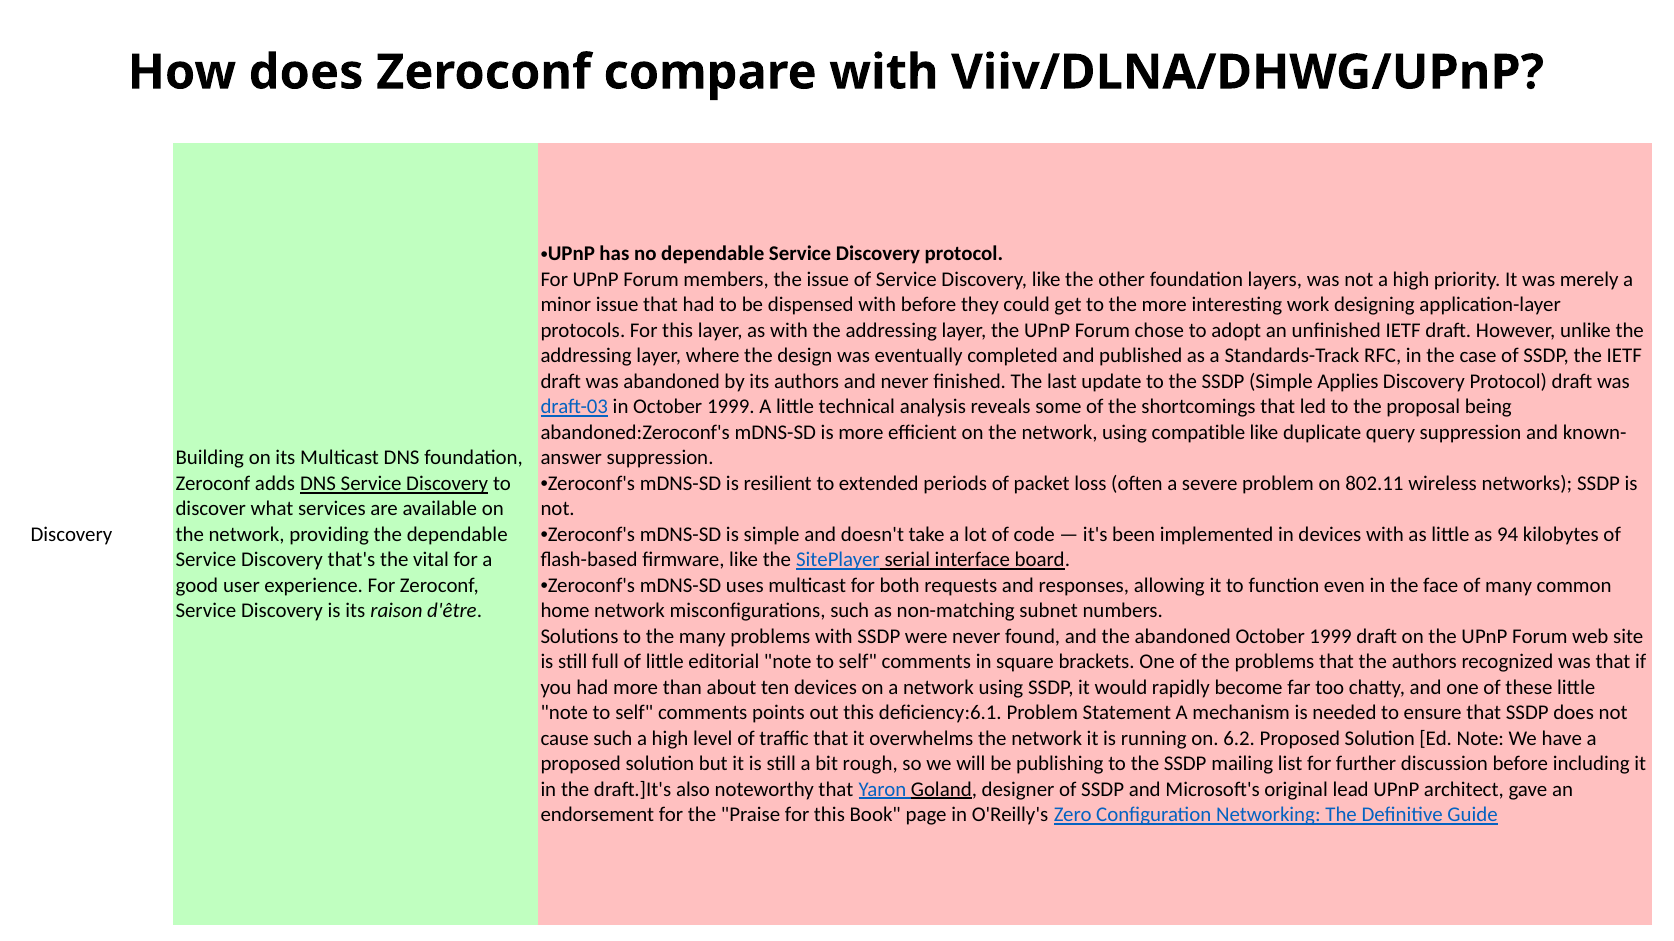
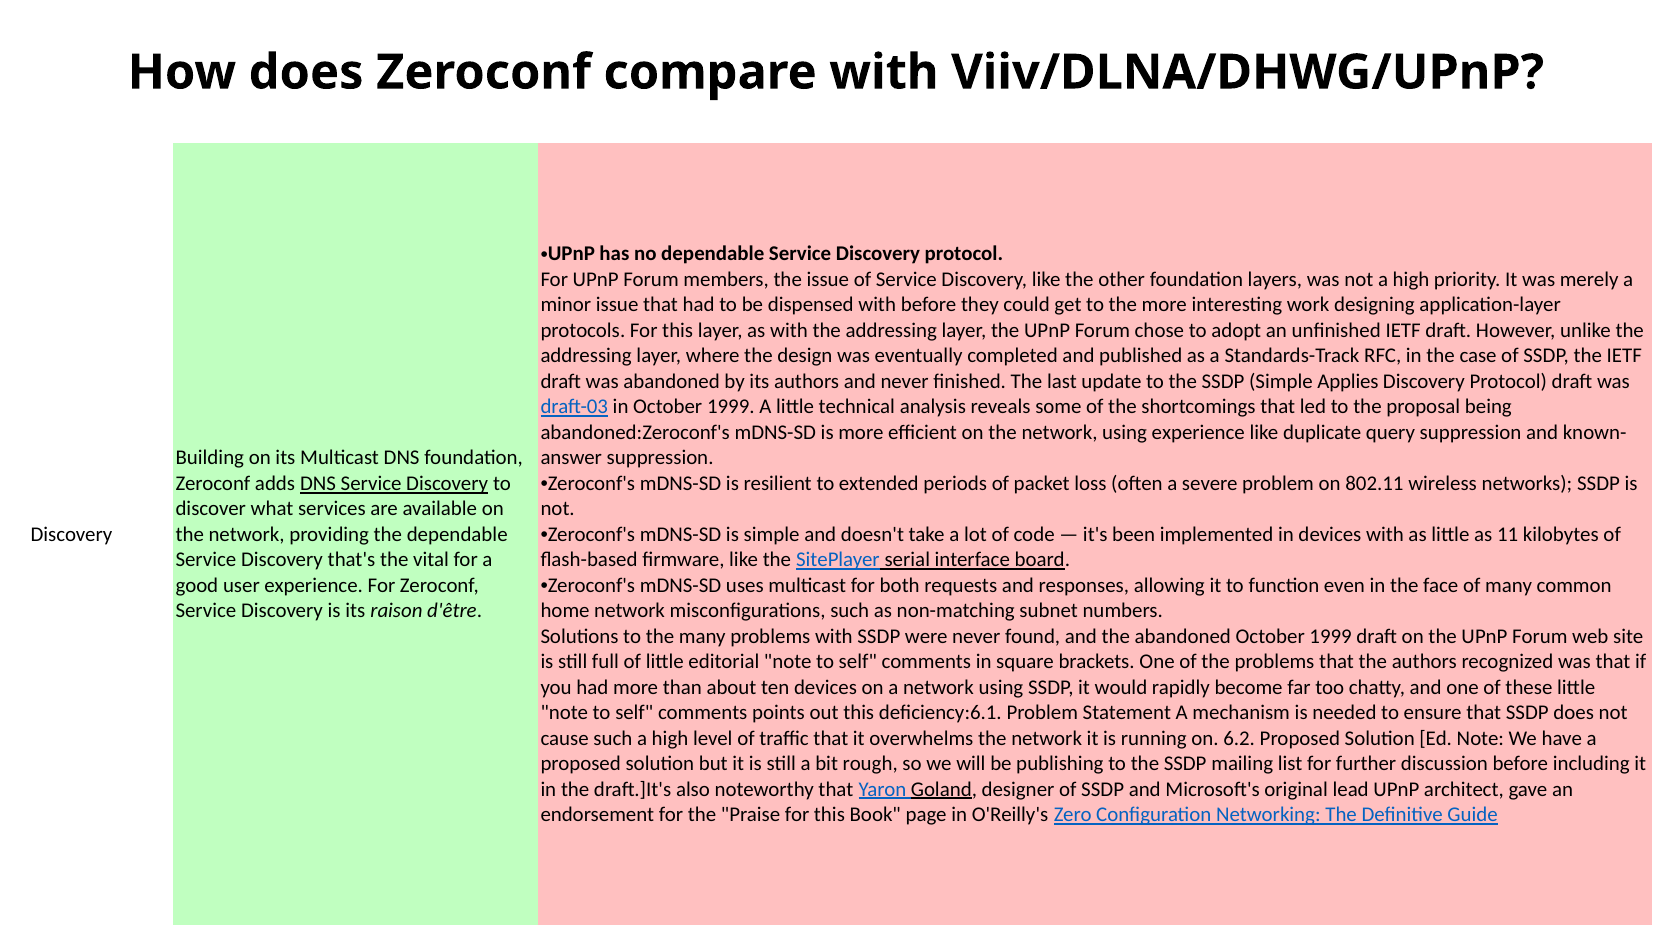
using compatible: compatible -> experience (1198, 433)
94: 94 -> 11 (1508, 535)
